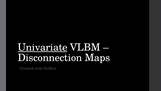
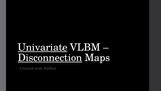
Disconnection underline: none -> present (50, 57)
